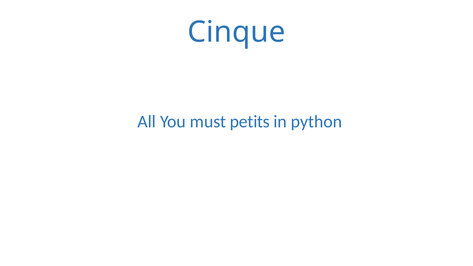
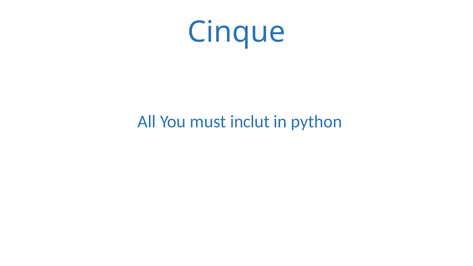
petits: petits -> inclut (250, 122)
